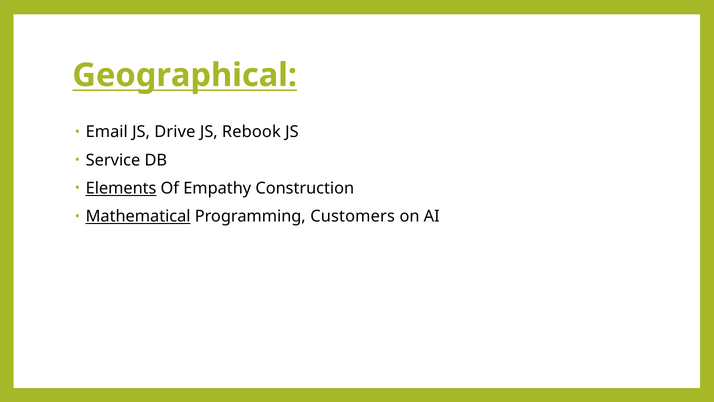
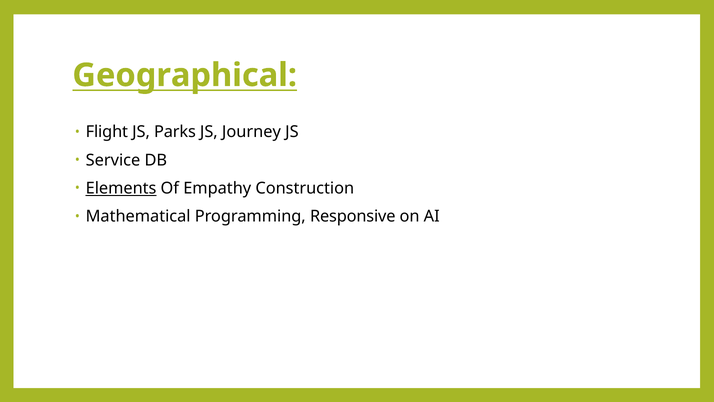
Email: Email -> Flight (107, 132)
Drive: Drive -> Parks (175, 132)
Rebook: Rebook -> Journey (251, 132)
Mathematical underline: present -> none (138, 216)
Customers: Customers -> Responsive (353, 216)
